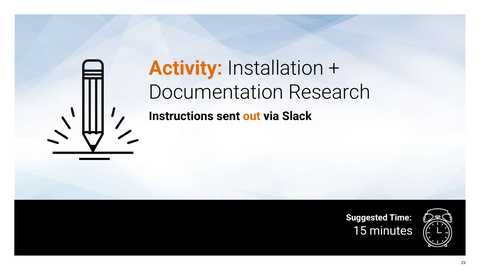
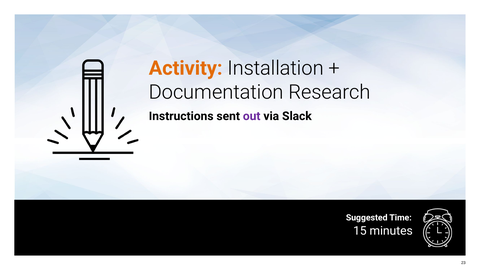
out colour: orange -> purple (252, 116)
